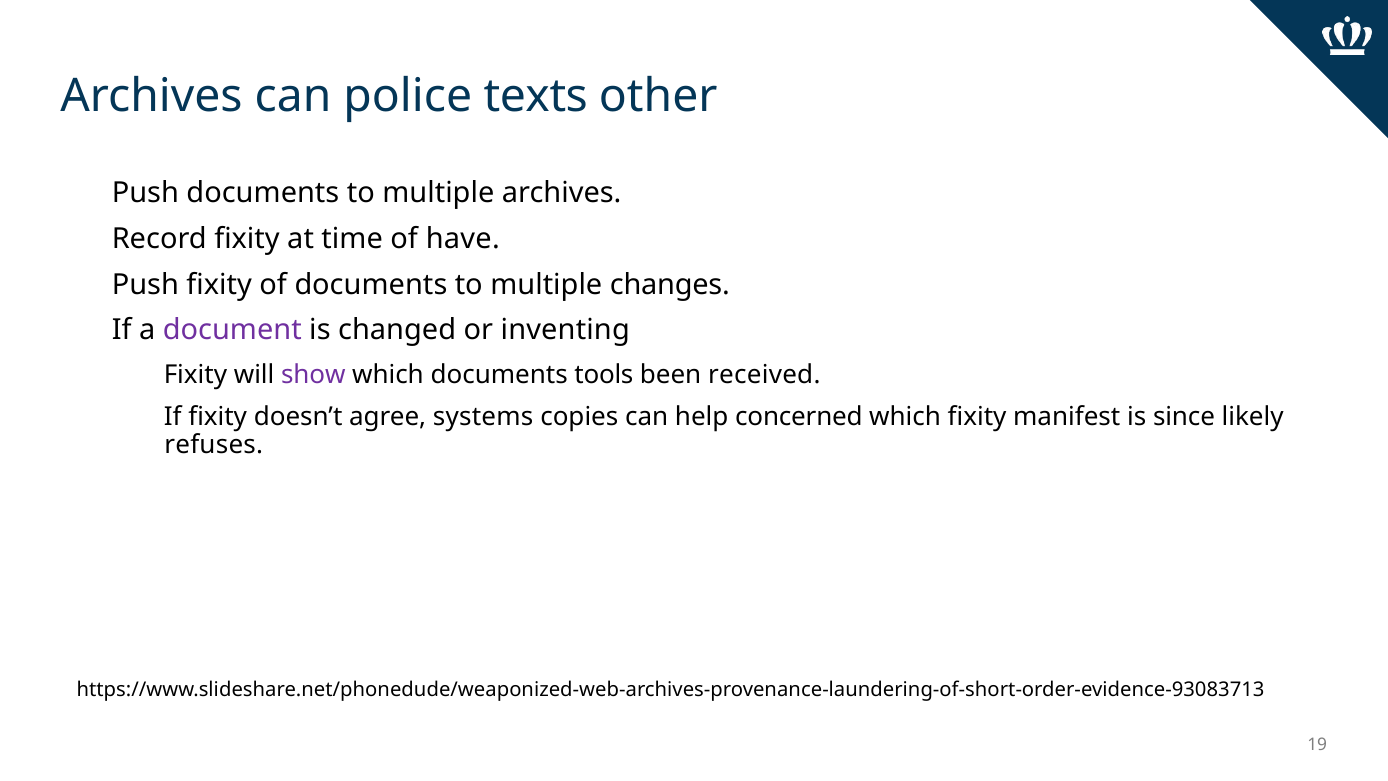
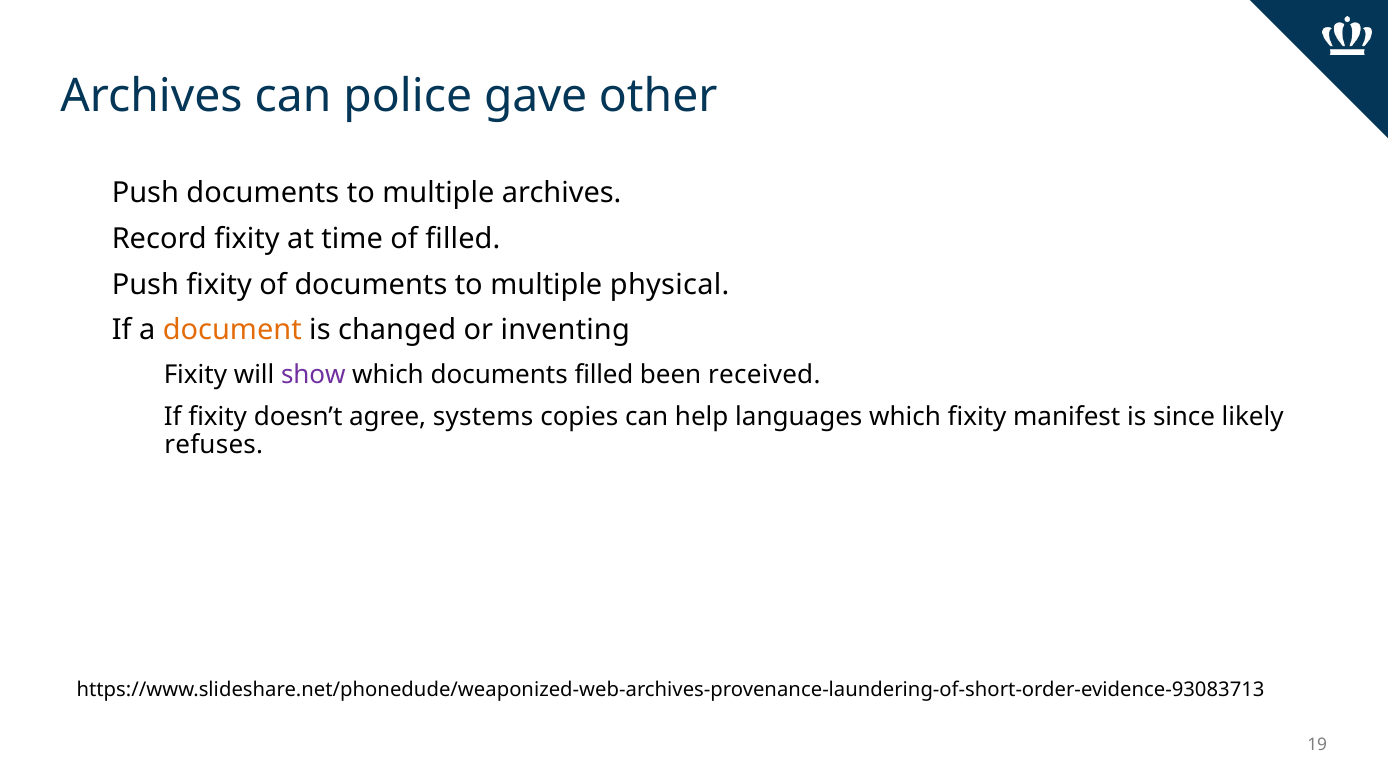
texts: texts -> gave (536, 97)
of have: have -> filled (463, 239)
changes: changes -> physical (670, 284)
document colour: purple -> orange (232, 330)
documents tools: tools -> filled (604, 374)
concerned: concerned -> languages (799, 417)
